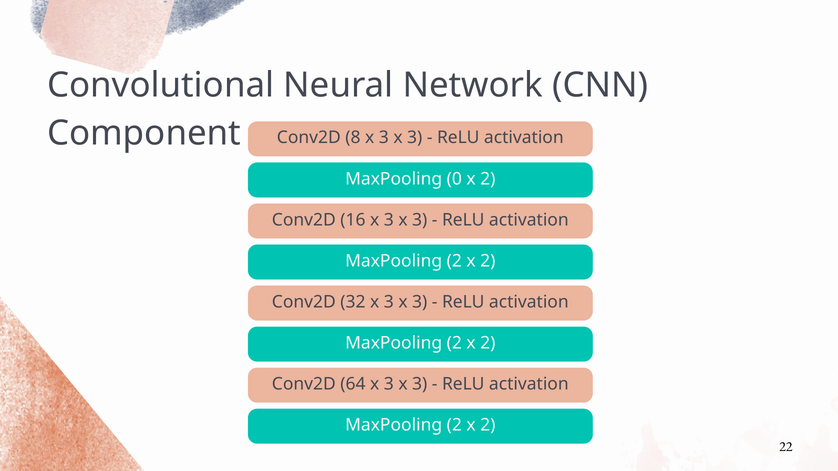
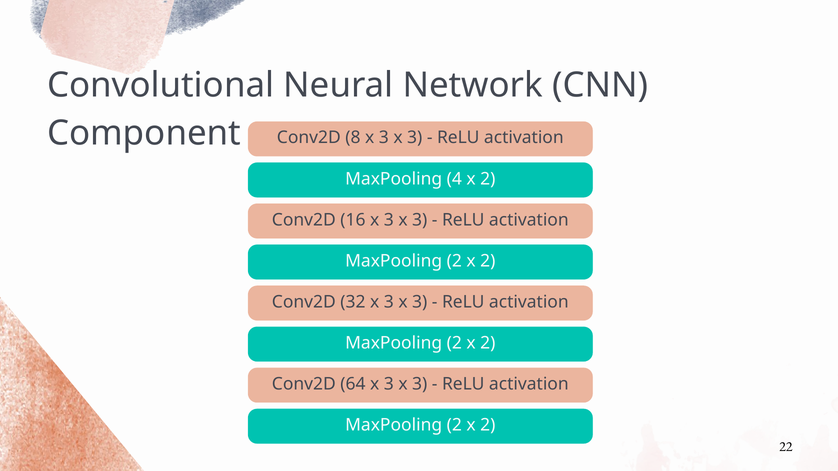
0: 0 -> 4 (454, 179)
